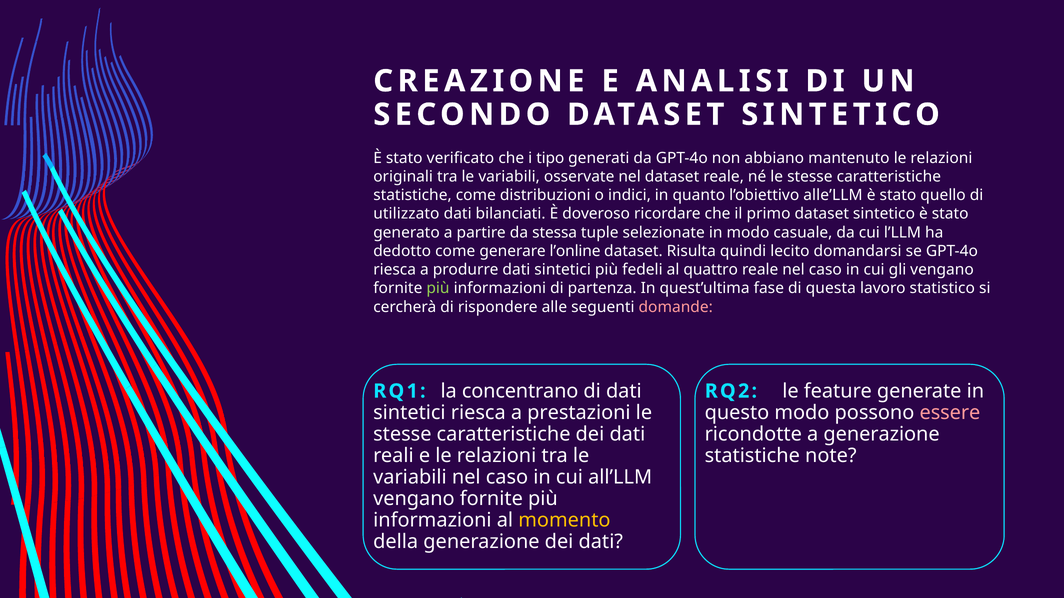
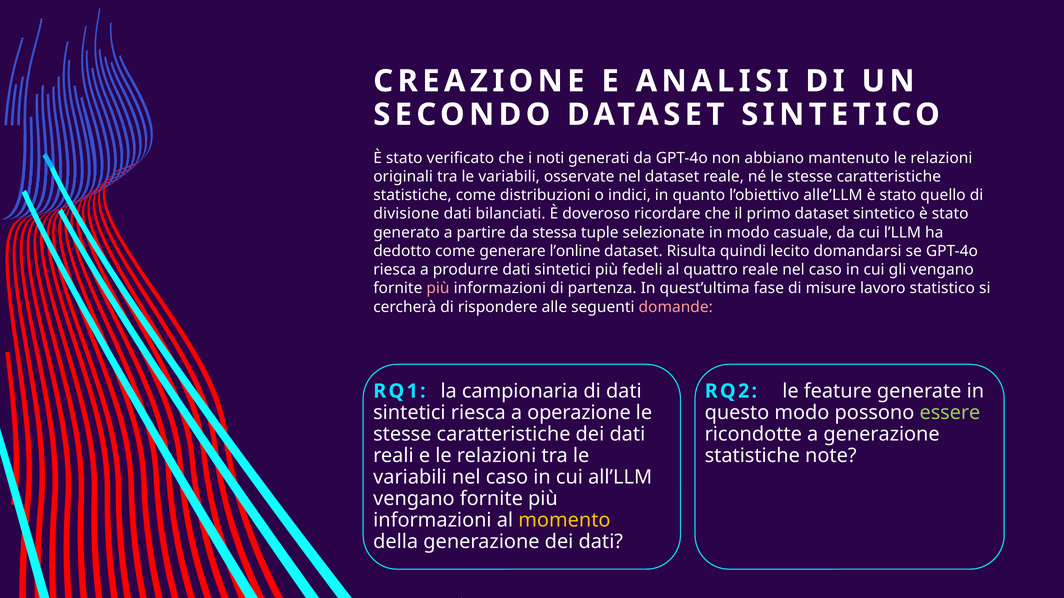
tipo: tipo -> noti (550, 158)
utilizzato: utilizzato -> divisione (406, 214)
più colour: light green -> pink (438, 289)
questa: questa -> misure (831, 289)
concentrano: concentrano -> campionaria (520, 391)
prestazioni: prestazioni -> operazione (579, 413)
essere colour: pink -> light green (950, 413)
